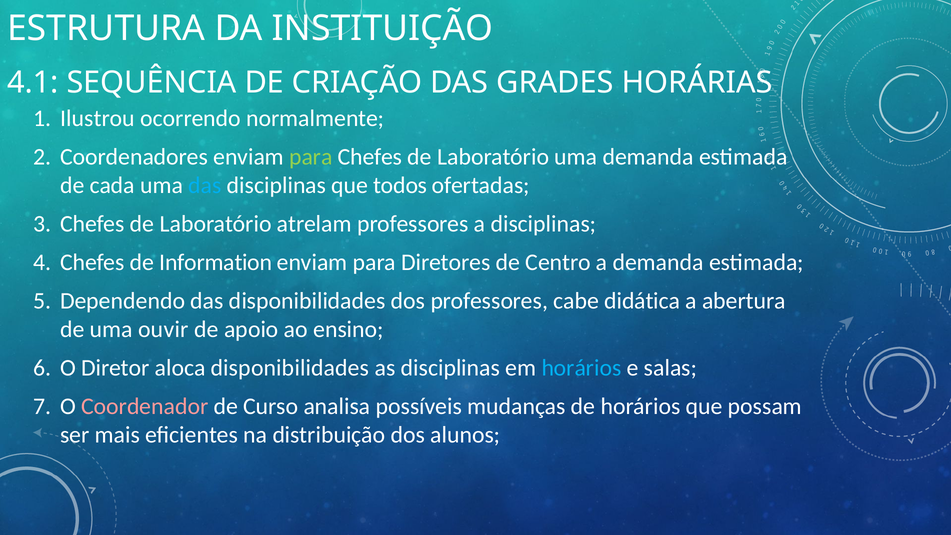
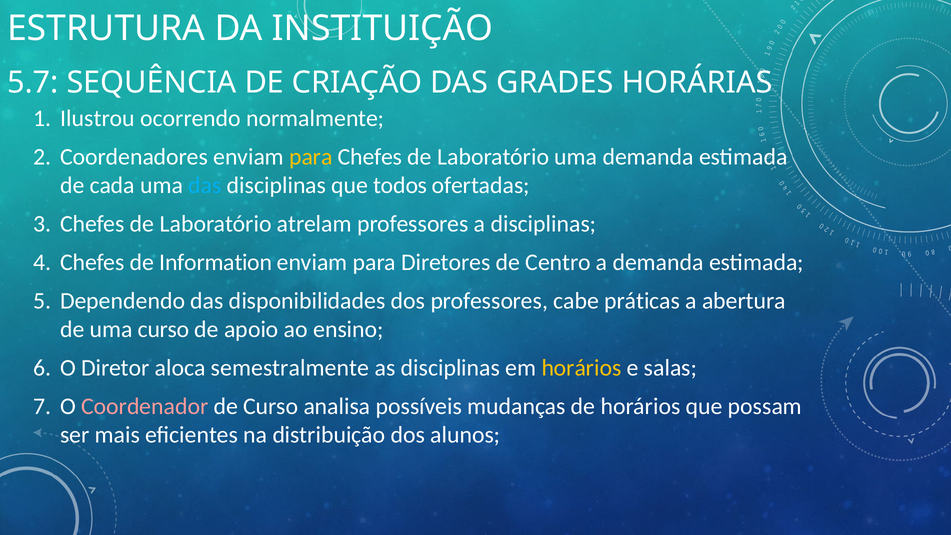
4.1: 4.1 -> 5.7 (33, 82)
para colour: light green -> yellow (311, 157)
didática: didática -> práticas (642, 301)
uma ouvir: ouvir -> curso (164, 329)
aloca disponibilidades: disponibilidades -> semestralmente (290, 368)
horários colour: light blue -> yellow (581, 368)
